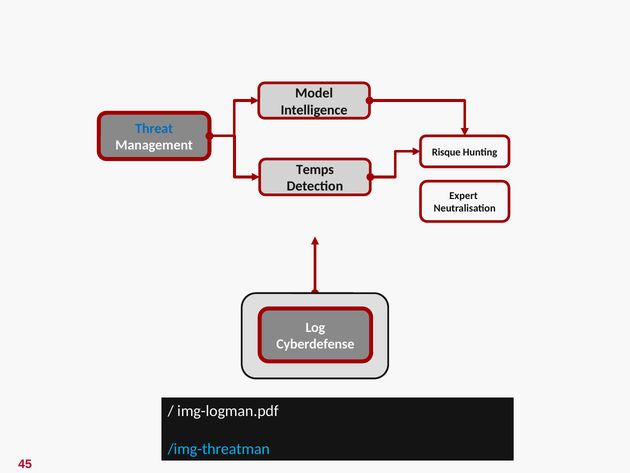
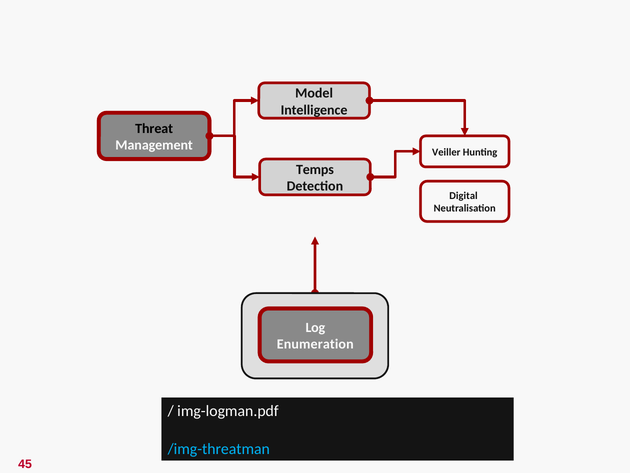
Threat colour: blue -> black (154, 128)
Risque: Risque -> Veiller (446, 152)
Expert: Expert -> Digital (464, 196)
Cyberdefense: Cyberdefense -> Enumeration (315, 344)
